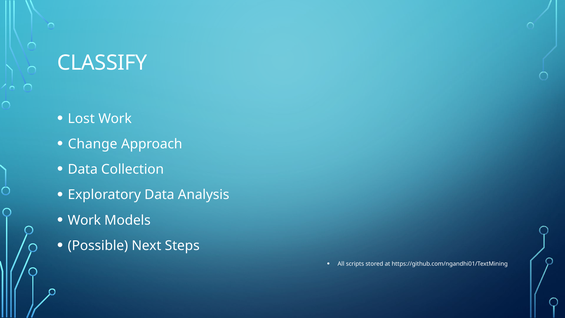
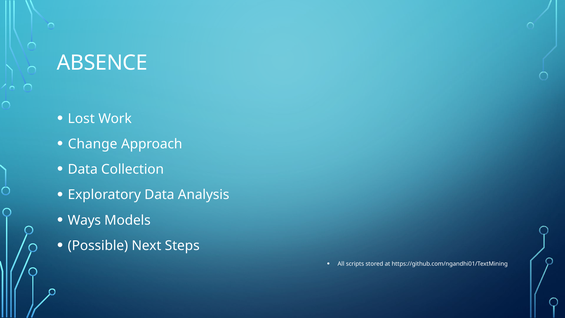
CLASSIFY: CLASSIFY -> ABSENCE (102, 63)
Work: Work -> Ways (84, 220)
